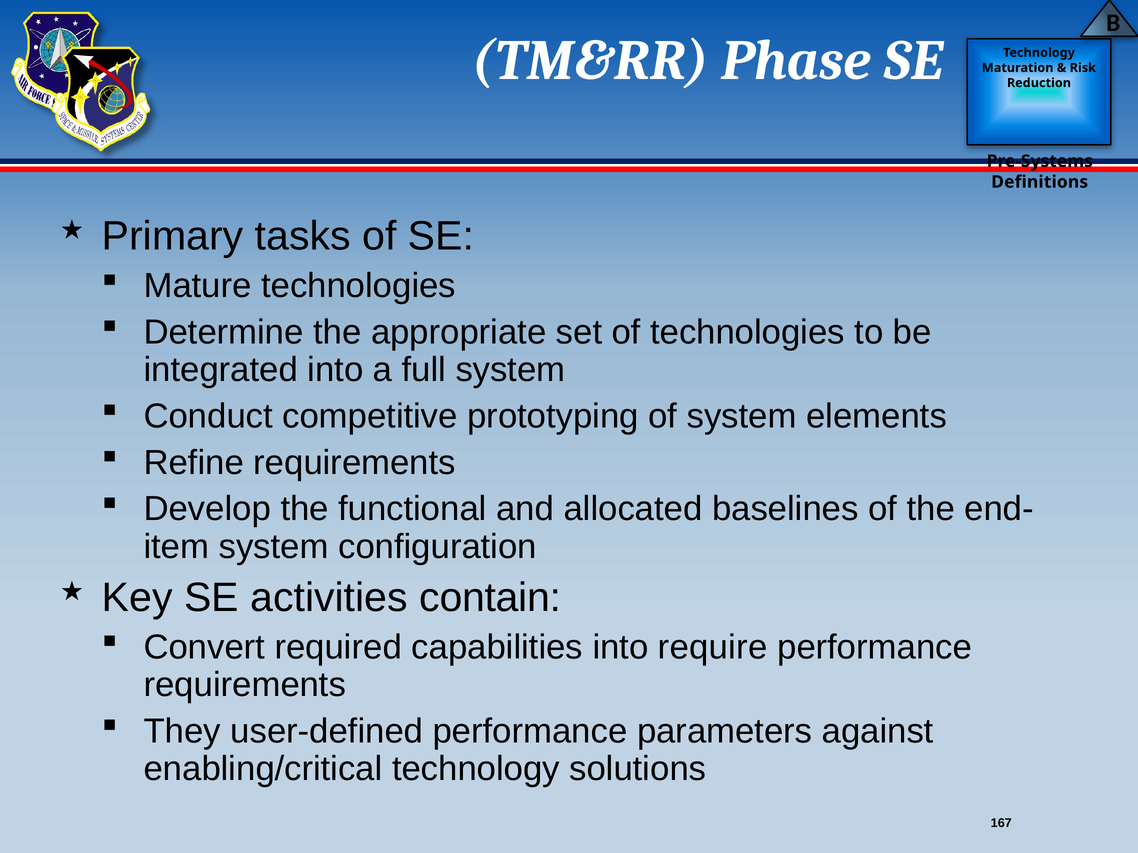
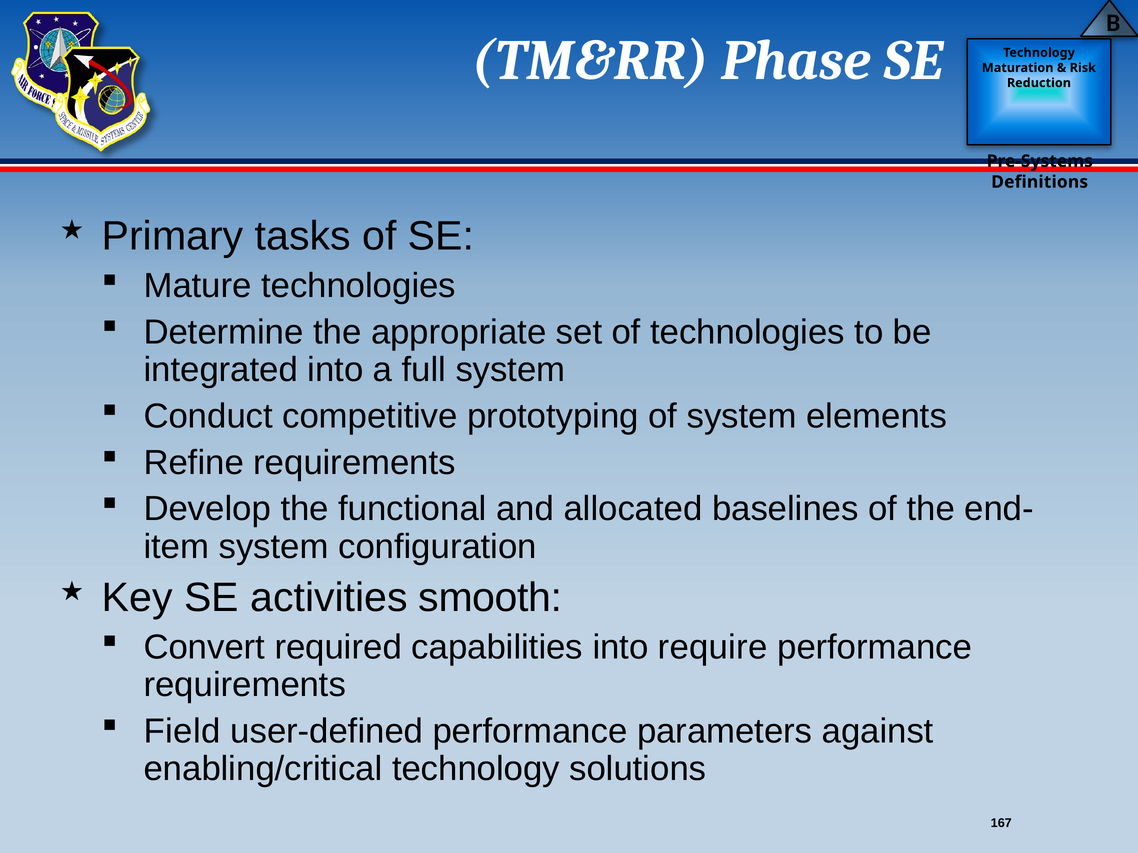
contain: contain -> smooth (490, 598)
They: They -> Field (182, 732)
